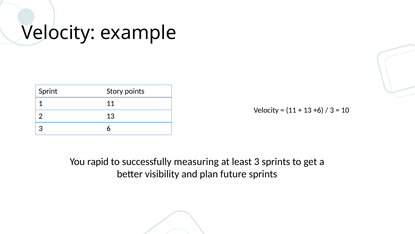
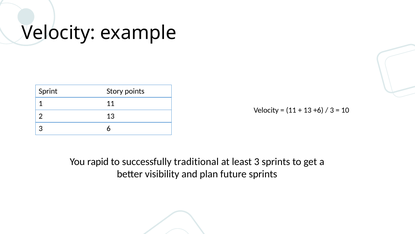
measuring: measuring -> traditional (196, 161)
